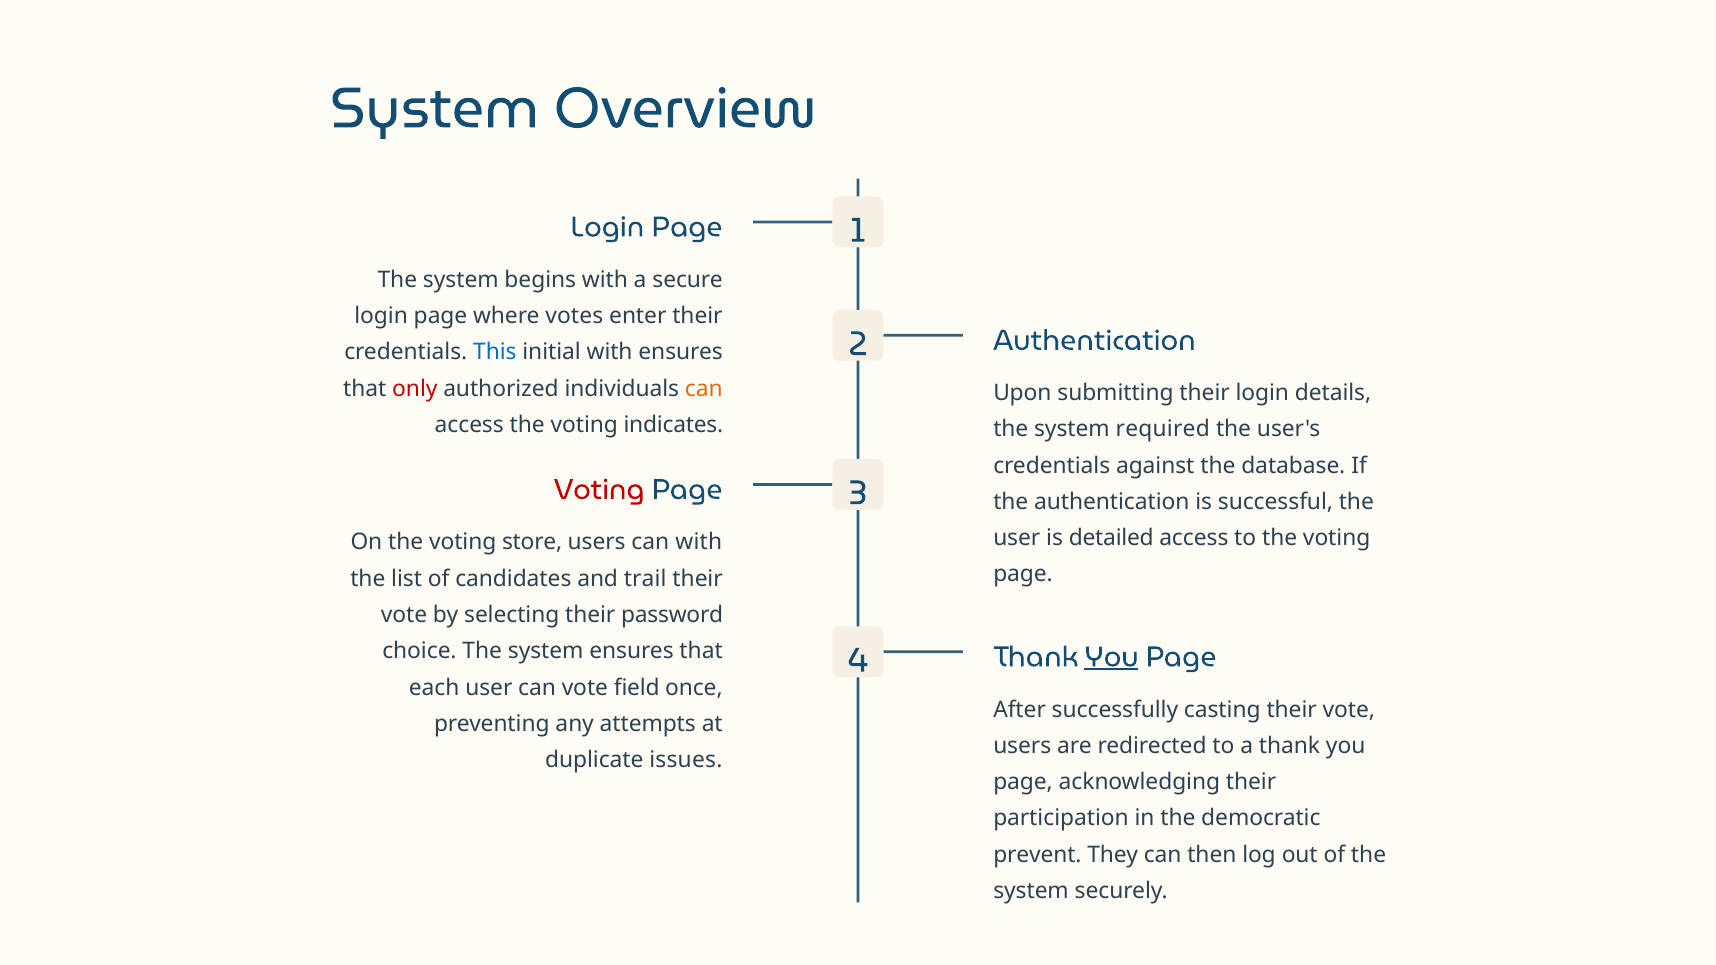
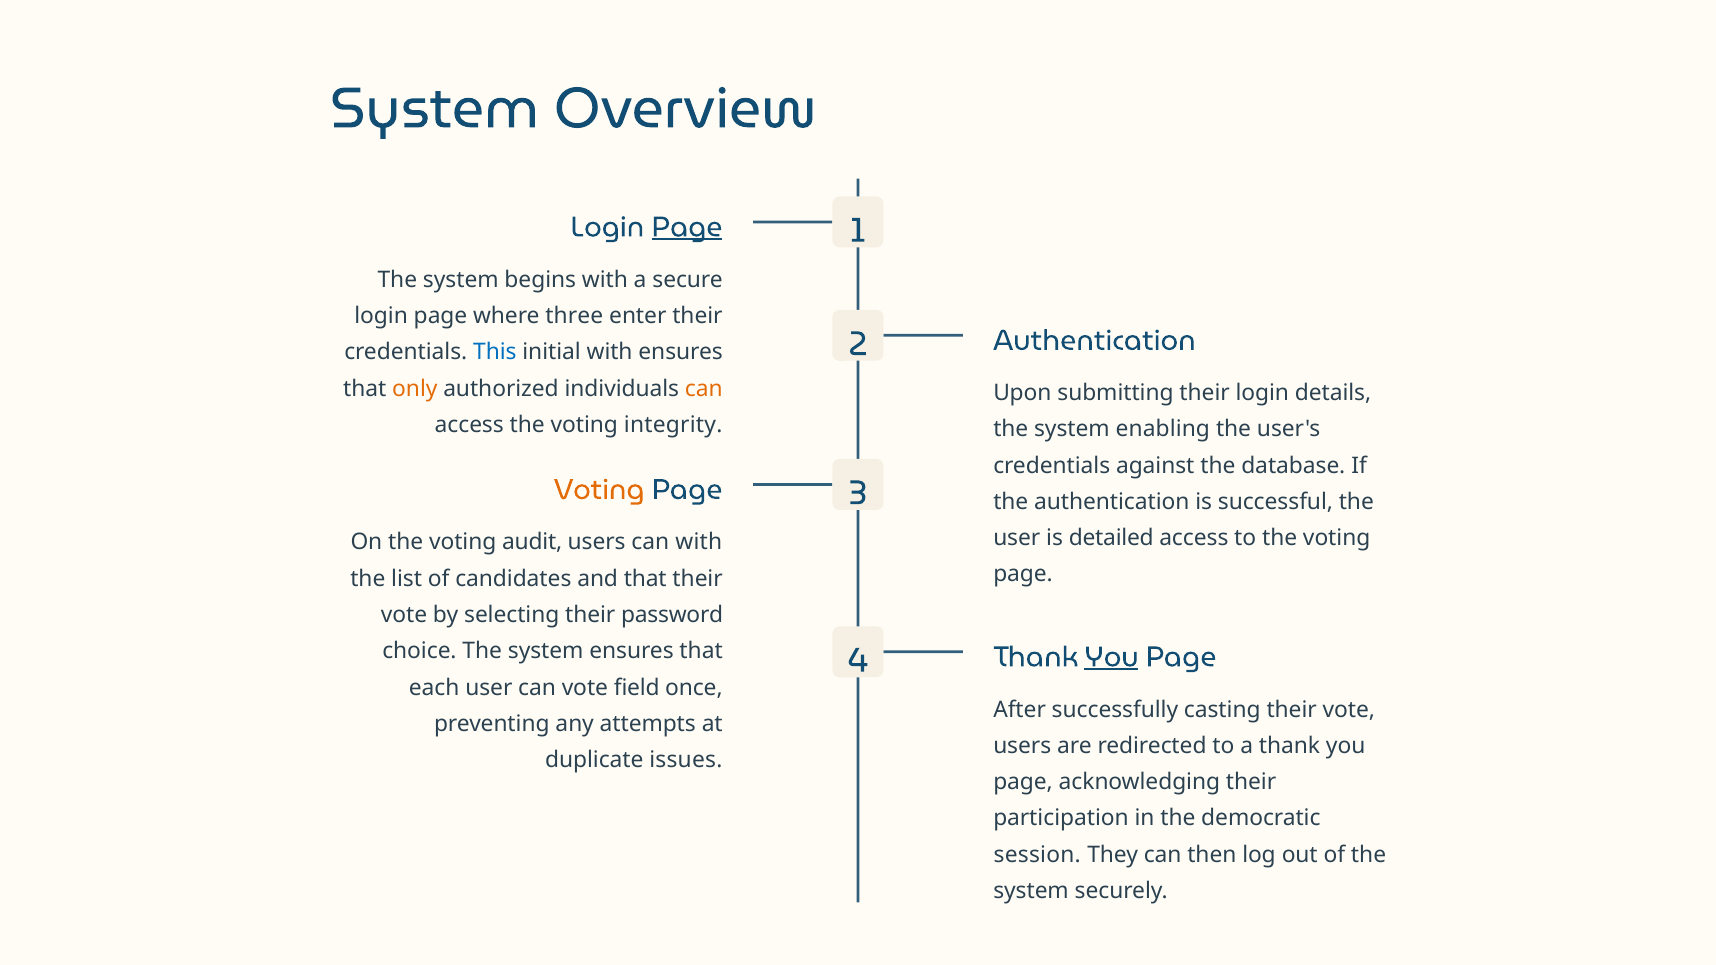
Page underline: none -> present (687, 227)
votes: votes -> three (574, 316)
only colour: red -> orange (415, 389)
indicates: indicates -> integrity (673, 425)
required: required -> enabling (1163, 430)
Voting colour: red -> orange (599, 490)
store: store -> audit (532, 543)
and trail: trail -> that (645, 579)
prevent: prevent -> session (1037, 855)
